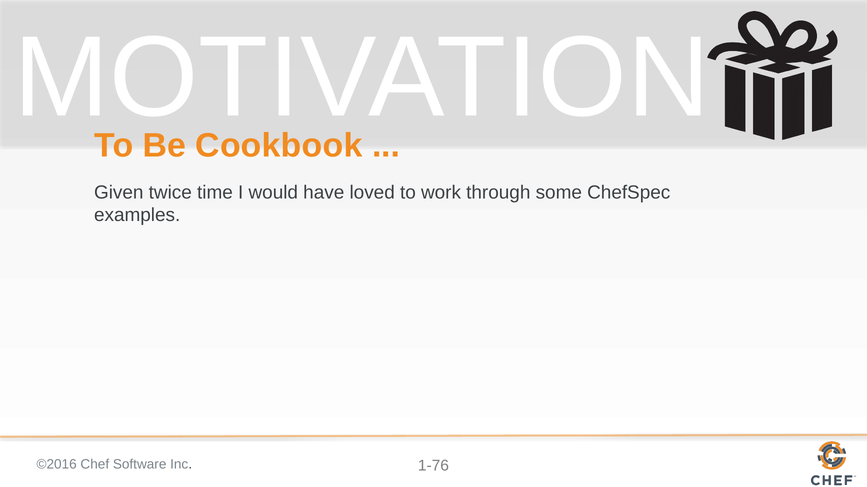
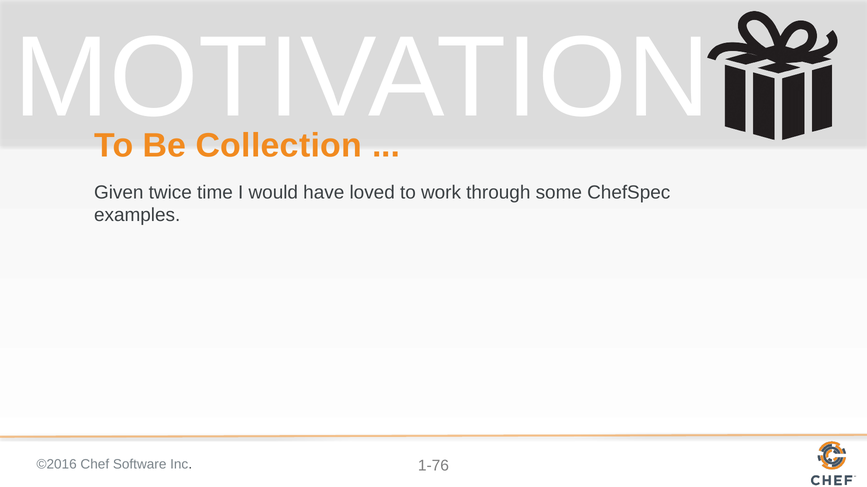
Cookbook: Cookbook -> Collection (279, 146)
